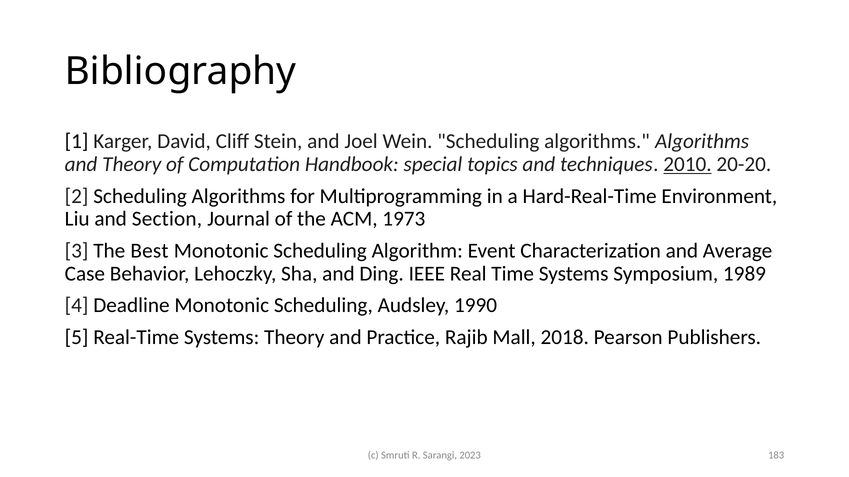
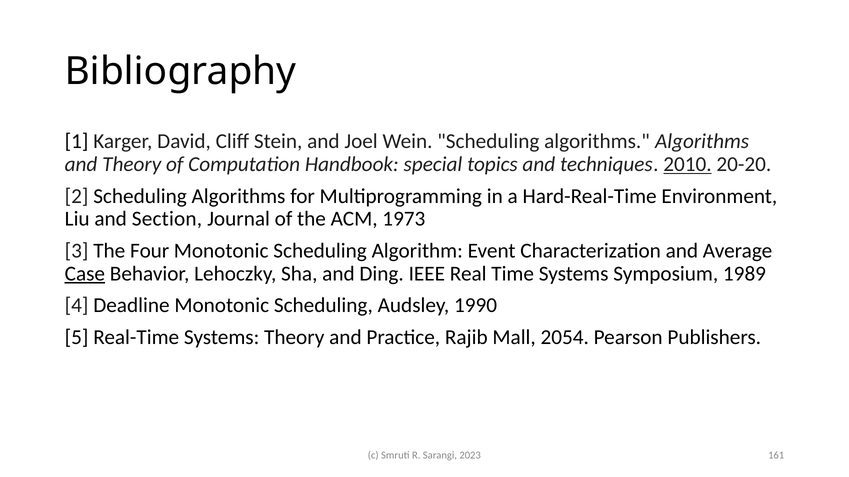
Best: Best -> Four (150, 251)
Case underline: none -> present (85, 274)
2018: 2018 -> 2054 (565, 337)
183: 183 -> 161 (776, 456)
